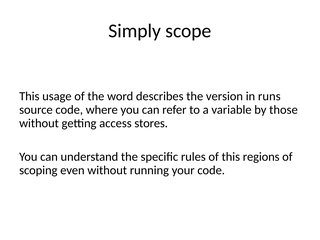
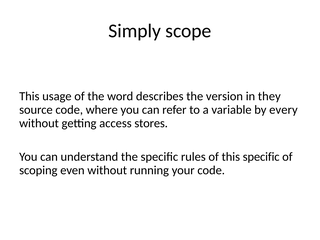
runs: runs -> they (269, 96)
those: those -> every (283, 110)
this regions: regions -> specific (261, 157)
